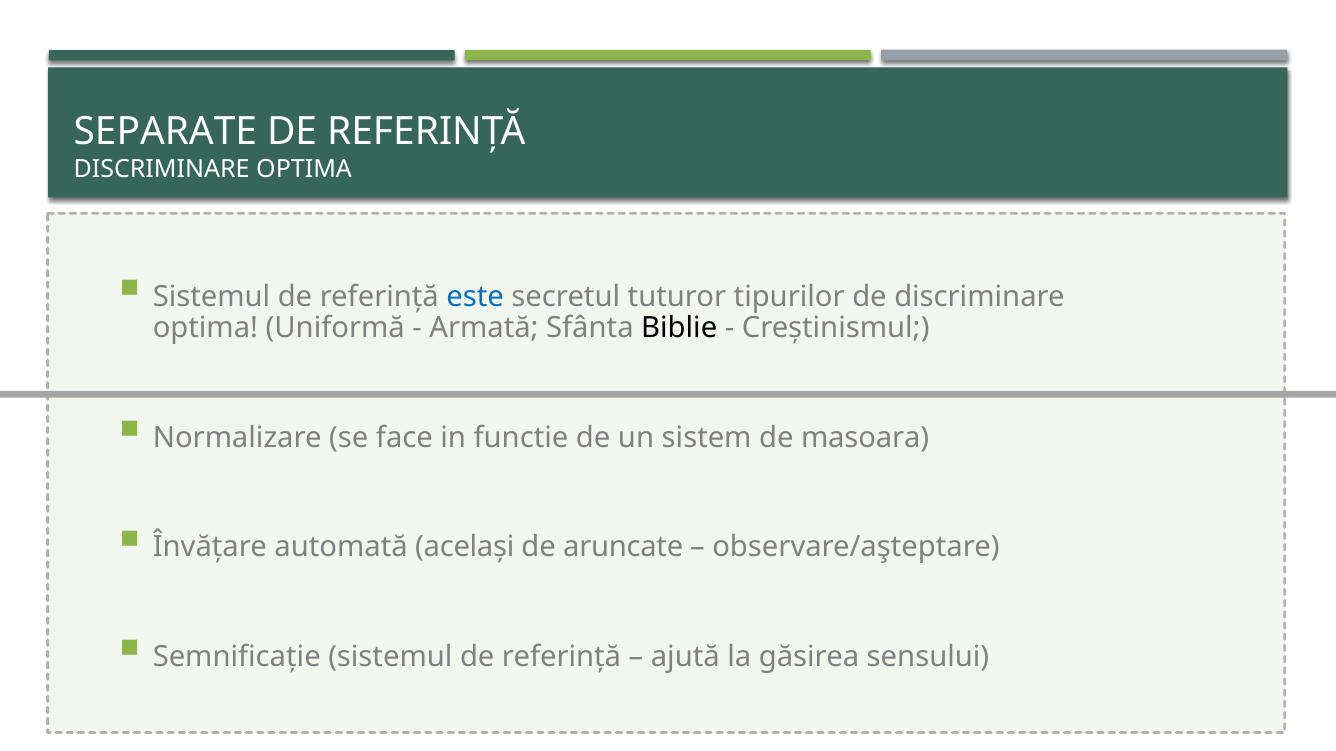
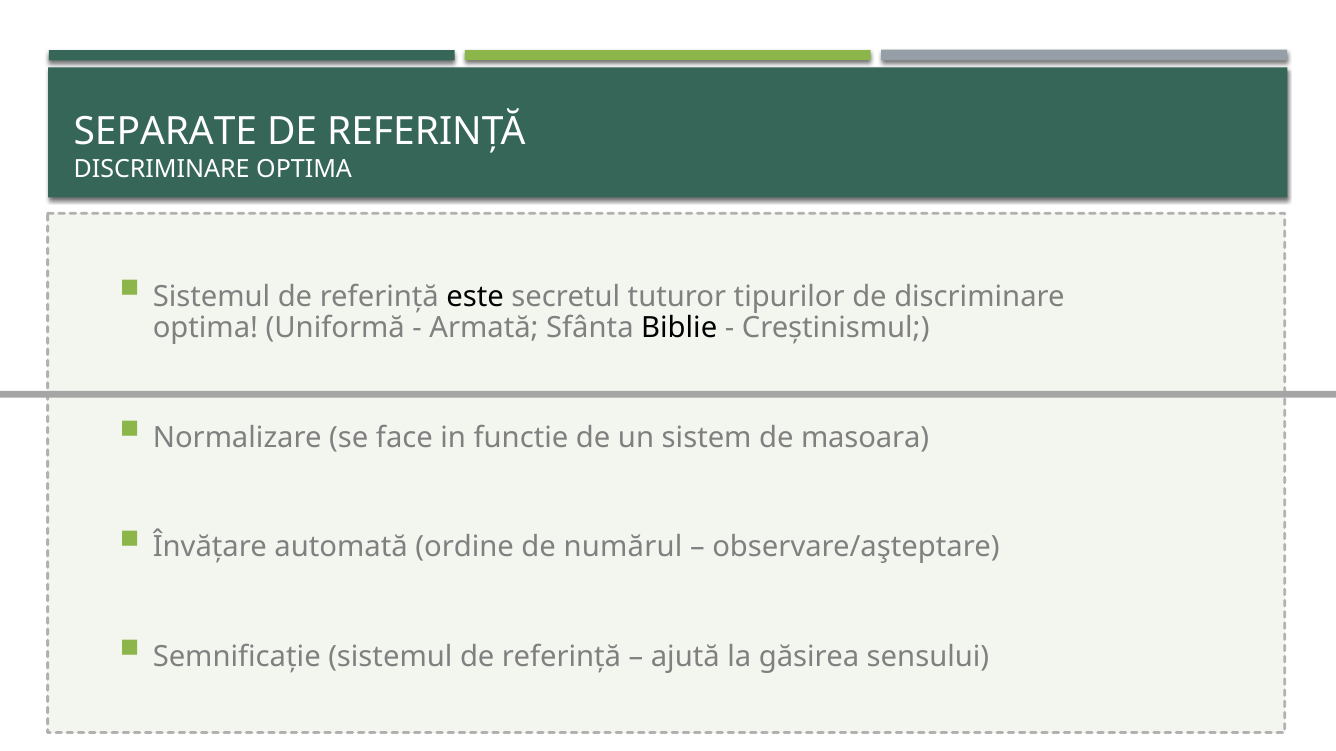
este colour: blue -> black (475, 297)
același: același -> ordine (465, 548)
aruncate: aruncate -> numărul (623, 548)
